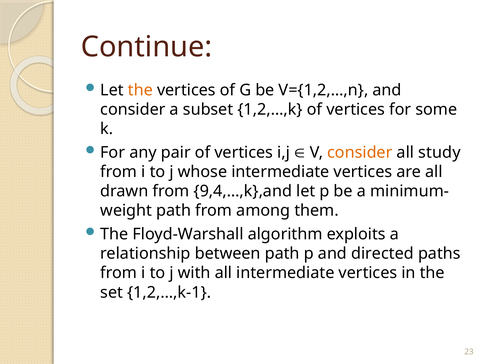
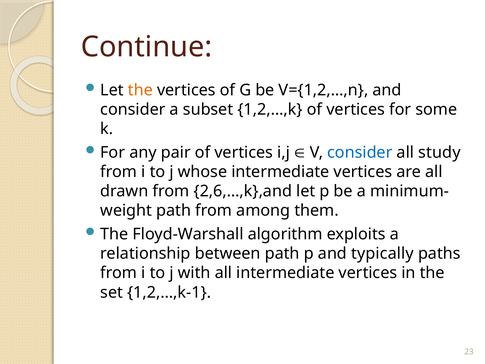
consider colour: orange -> blue (360, 152)
9,4,…,k},and: 9,4,…,k},and -> 2,6,…,k},and (243, 191)
directed: directed -> typically (382, 253)
